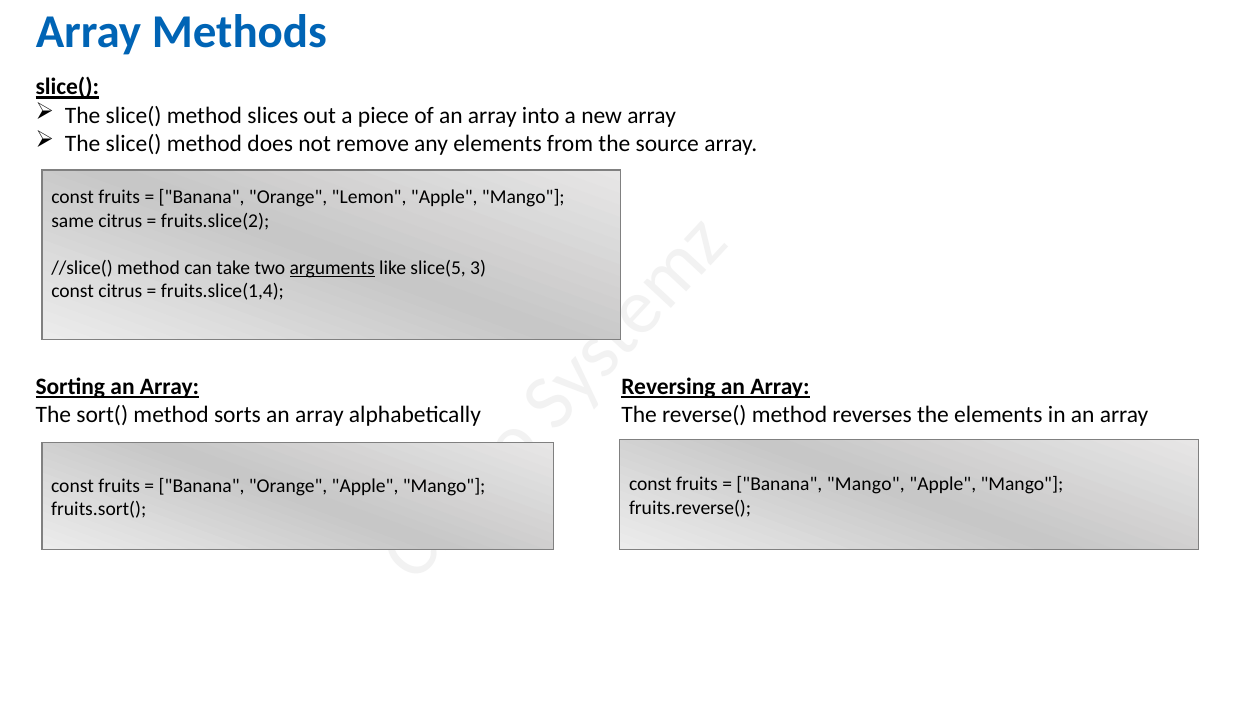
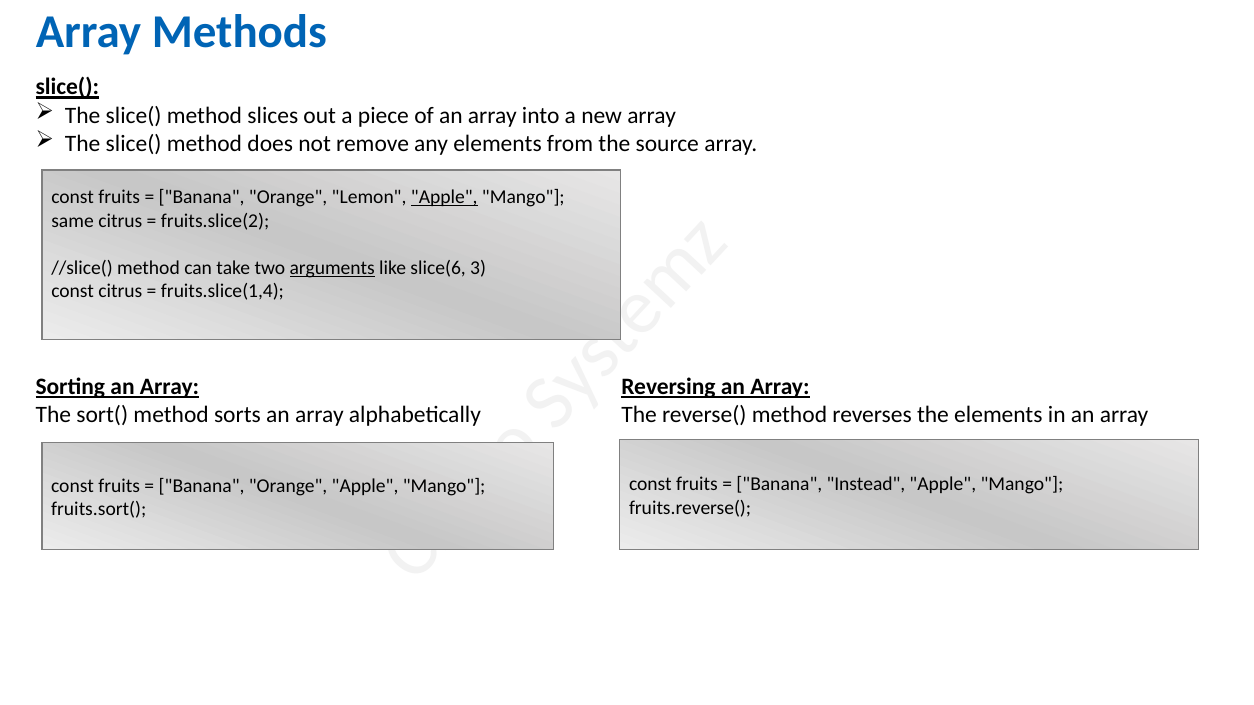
Apple underline: none -> present (444, 197)
slice(5: slice(5 -> slice(6 (438, 268)
Banana Mango: Mango -> Instead (866, 484)
